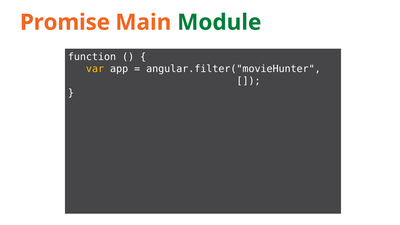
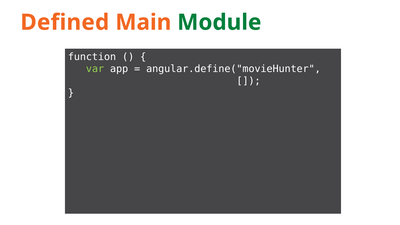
Promise: Promise -> Defined (65, 22)
var colour: yellow -> light green (95, 69)
angular.filter("movieHunter: angular.filter("movieHunter -> angular.define("movieHunter (233, 69)
